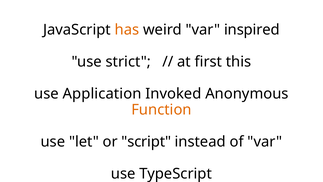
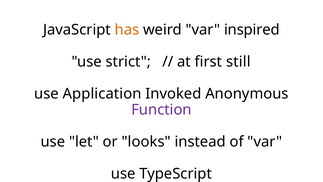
this: this -> still (238, 62)
Function colour: orange -> purple (161, 110)
script: script -> looks (146, 142)
